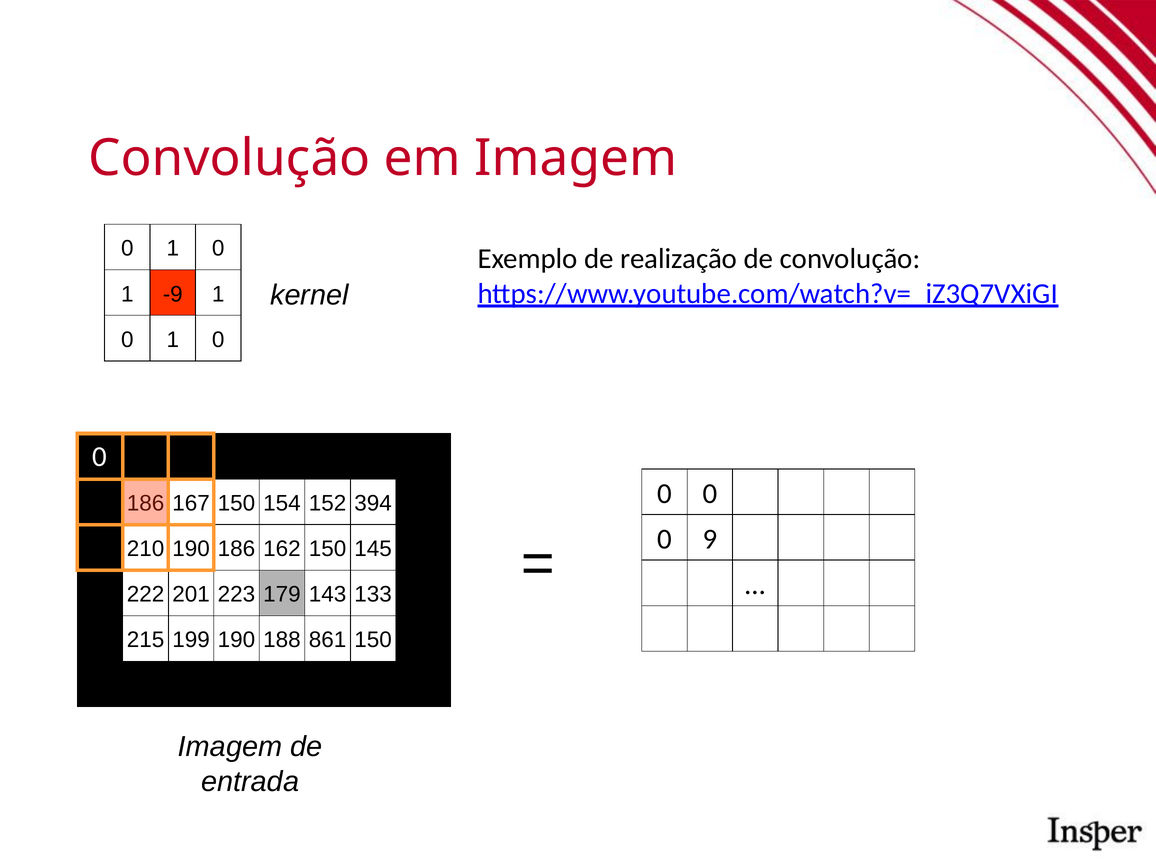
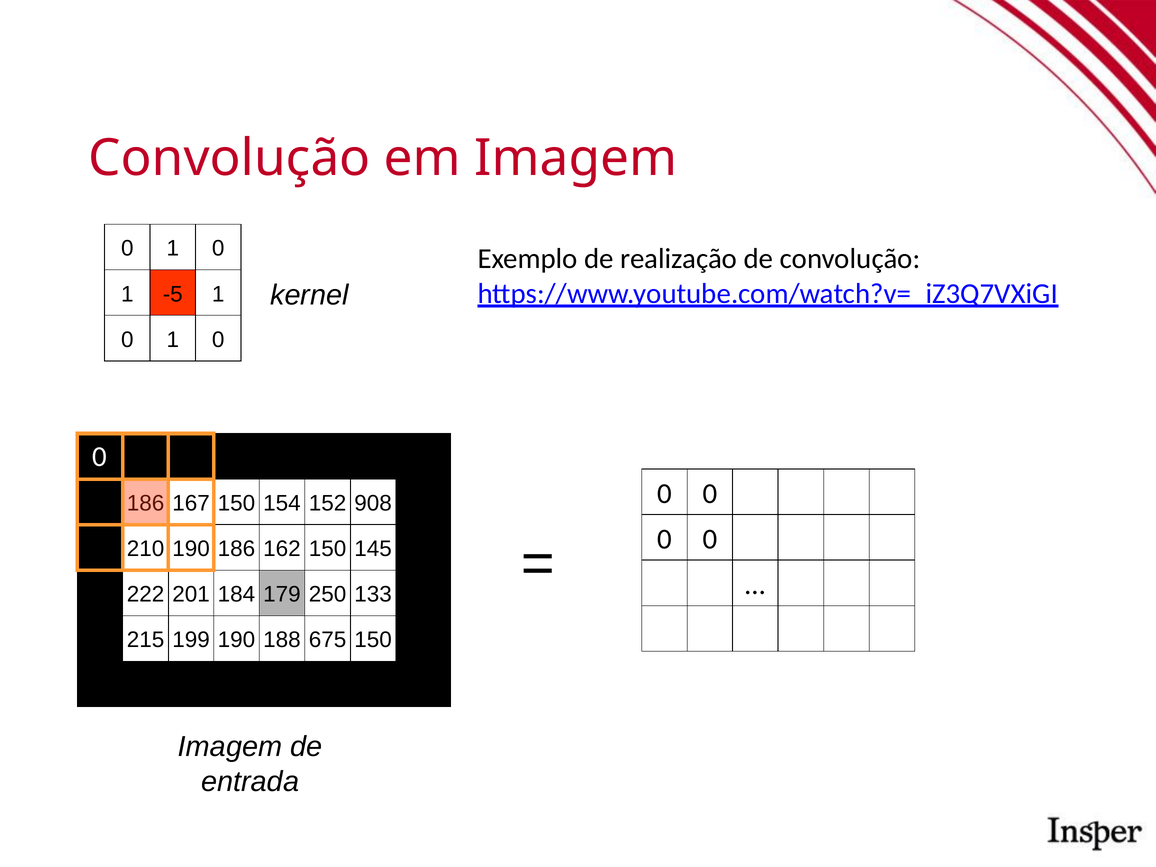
-9: -9 -> -5 (173, 294)
394: 394 -> 908 (373, 503)
9: 9 -> 0 (710, 539)
223: 223 -> 184 (236, 595)
143: 143 -> 250 (328, 595)
861: 861 -> 675 (328, 640)
